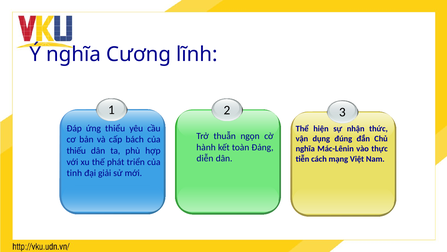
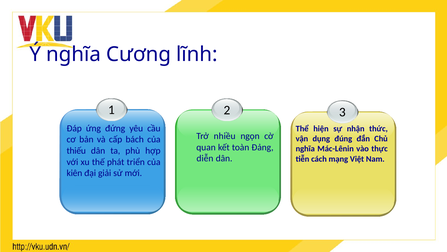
thiểu: thiểu -> đứng (115, 128)
thuẫn: thuẫn -> nhiều (225, 136)
hành: hành -> quan (206, 147)
tinh: tinh -> kiên (74, 173)
